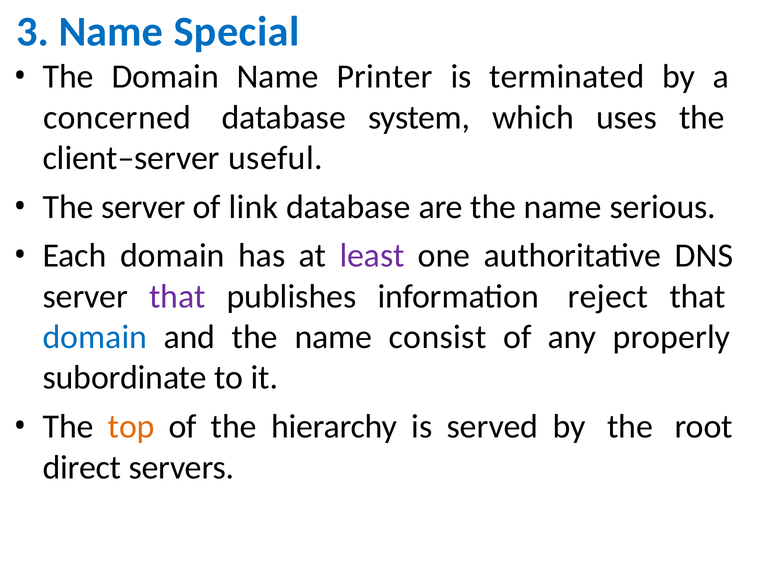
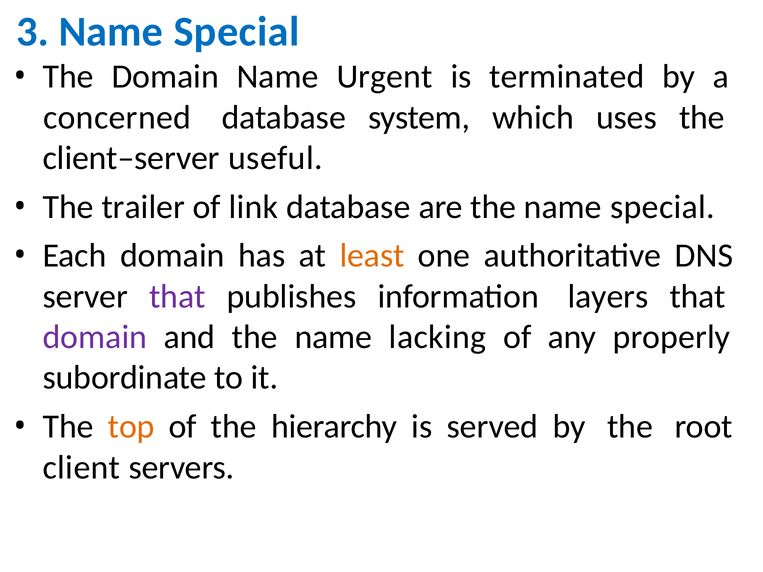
Printer: Printer -> Urgent (385, 77)
The server: server -> trailer (143, 207)
the name serious: serious -> special (663, 207)
least colour: purple -> orange (372, 256)
reject: reject -> layers (608, 297)
domain colour: blue -> purple (95, 337)
consist: consist -> lacking (438, 337)
direct: direct -> client (81, 468)
